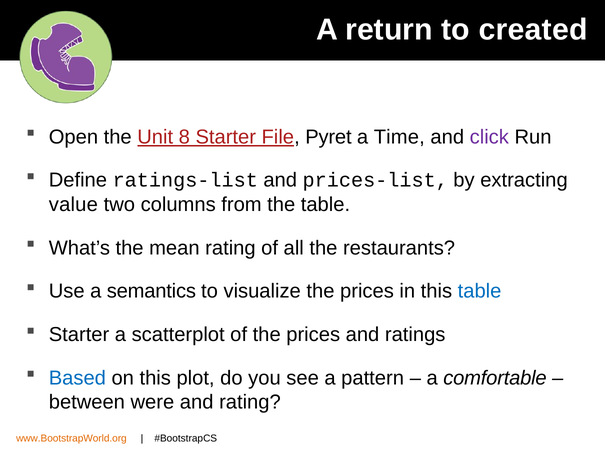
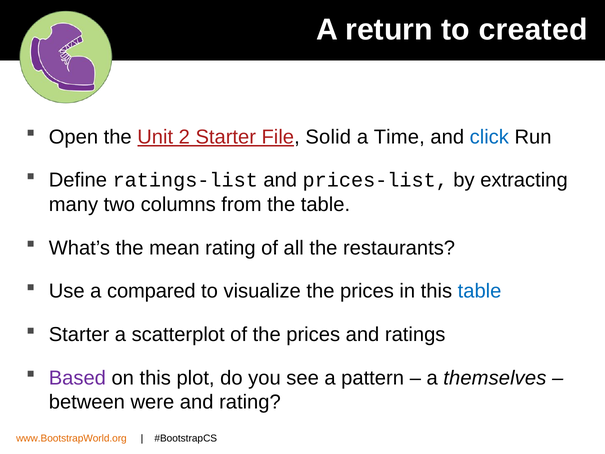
8: 8 -> 2 (184, 137)
Pyret: Pyret -> Solid (328, 137)
click colour: purple -> blue (489, 137)
value: value -> many (73, 204)
semantics: semantics -> compared (151, 291)
Based colour: blue -> purple (77, 378)
comfortable: comfortable -> themselves (495, 378)
